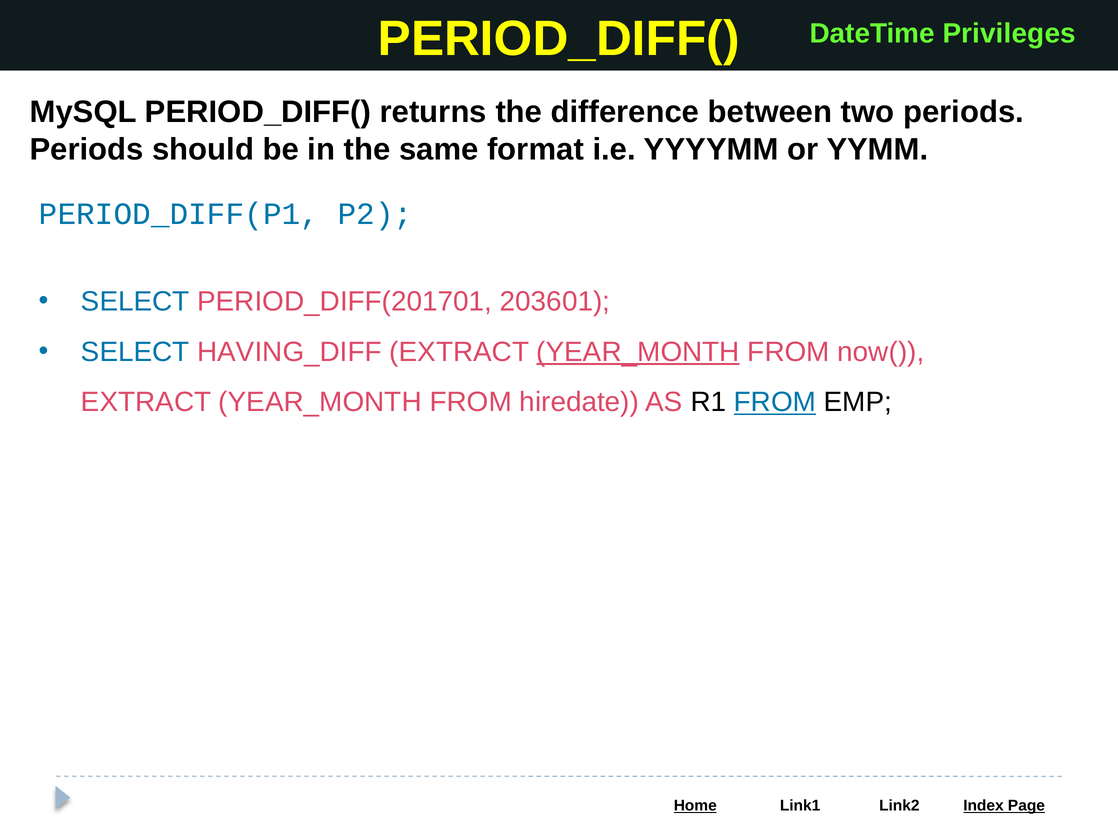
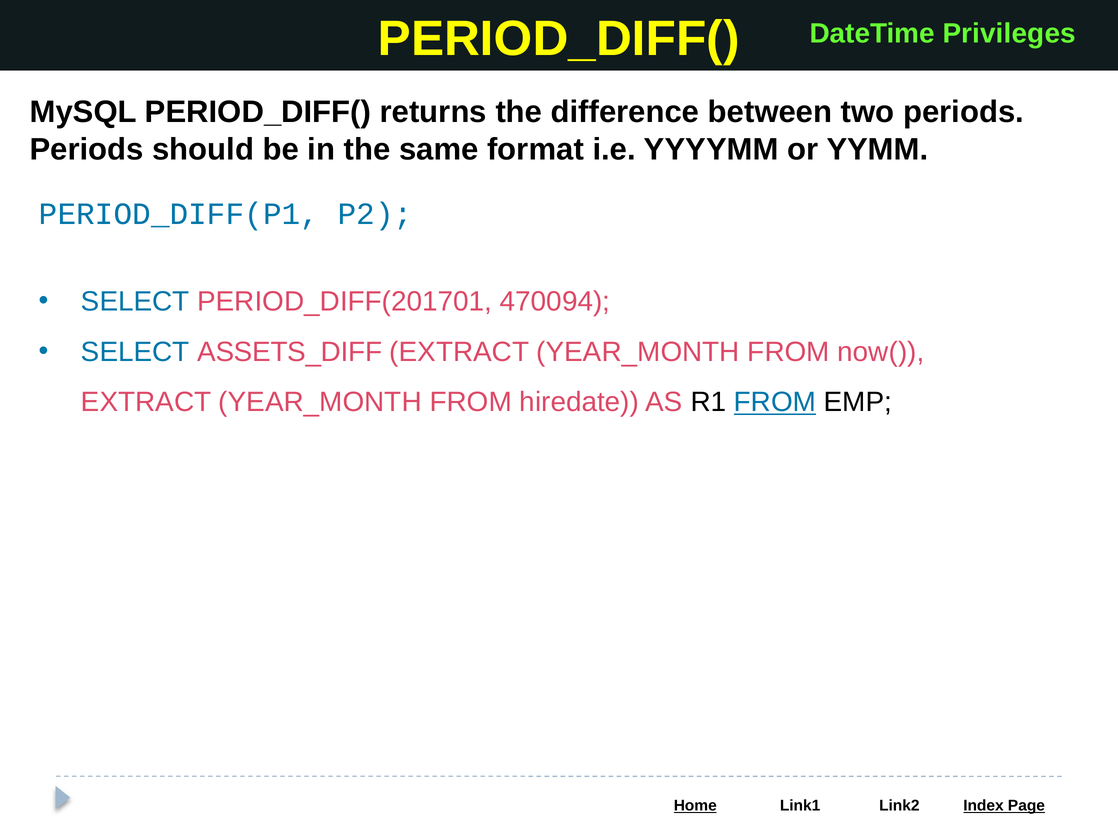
203601: 203601 -> 470094 (555, 302)
HAVING_DIFF: HAVING_DIFF -> ASSETS_DIFF (290, 352)
YEAR_MONTH underline: present -> none (638, 352)
